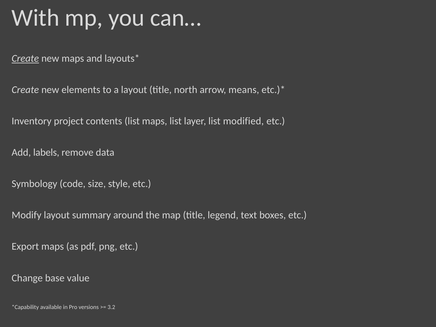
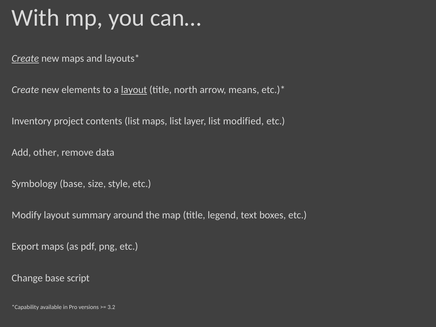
layout underline: none -> present (134, 90)
labels: labels -> other (46, 153)
Symbology code: code -> base (73, 184)
value: value -> script (78, 278)
